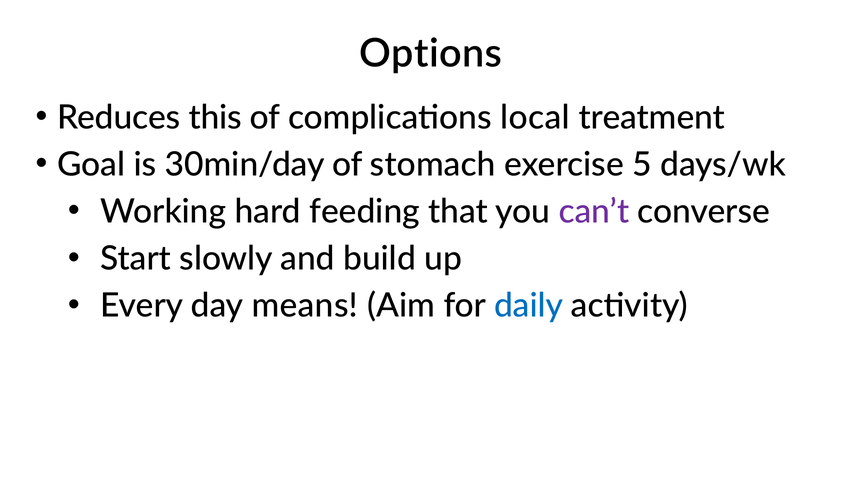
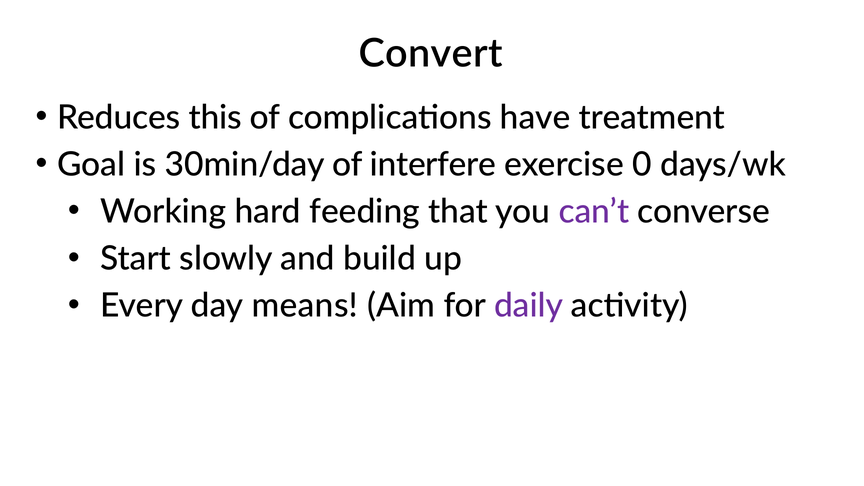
Options: Options -> Convert (431, 54)
local: local -> have (535, 118)
stomach: stomach -> interfere (433, 165)
5: 5 -> 0 (642, 165)
daily colour: blue -> purple (529, 306)
